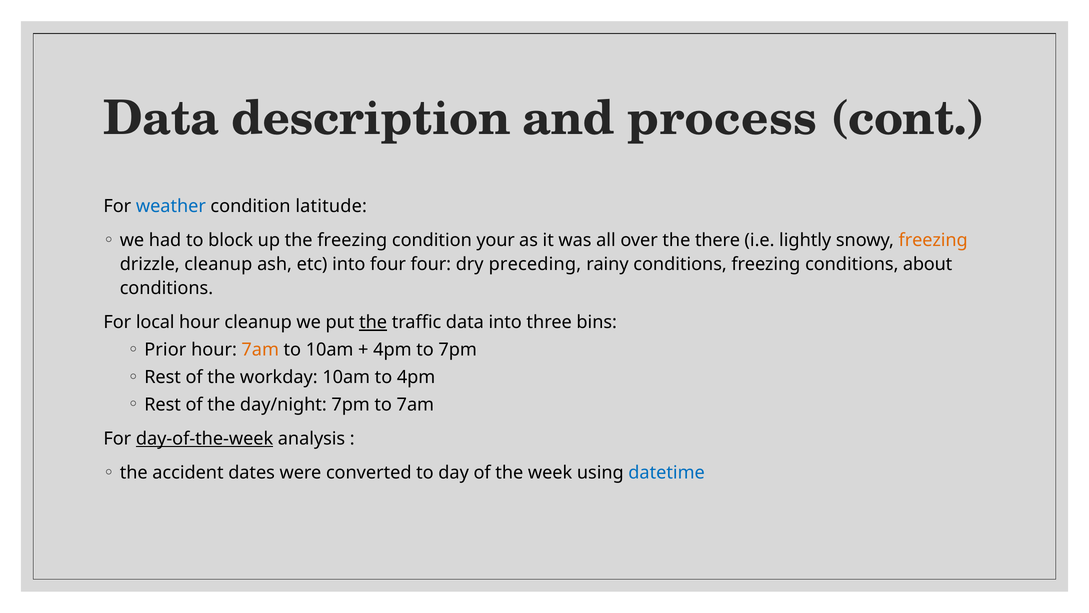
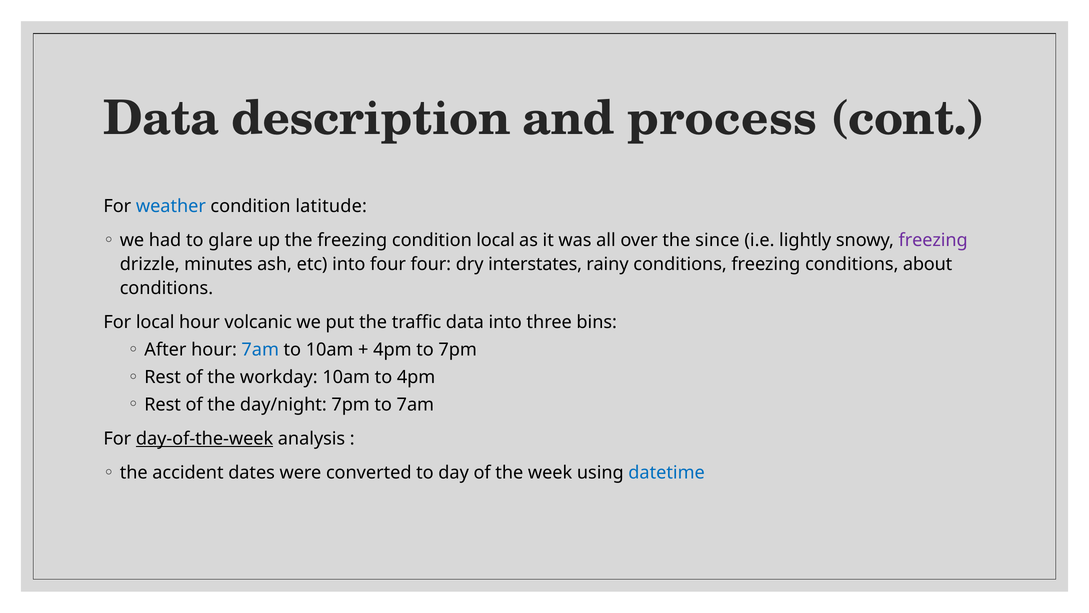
block: block -> glare (231, 240)
condition your: your -> local (496, 240)
there: there -> since (717, 240)
freezing colour: orange -> purple (933, 240)
drizzle cleanup: cleanup -> minutes (218, 264)
preceding: preceding -> interstates (535, 264)
hour cleanup: cleanup -> volcanic (258, 322)
the underline: present -> none (373, 322)
Prior: Prior -> After (165, 350)
7am colour: orange -> blue (260, 350)
